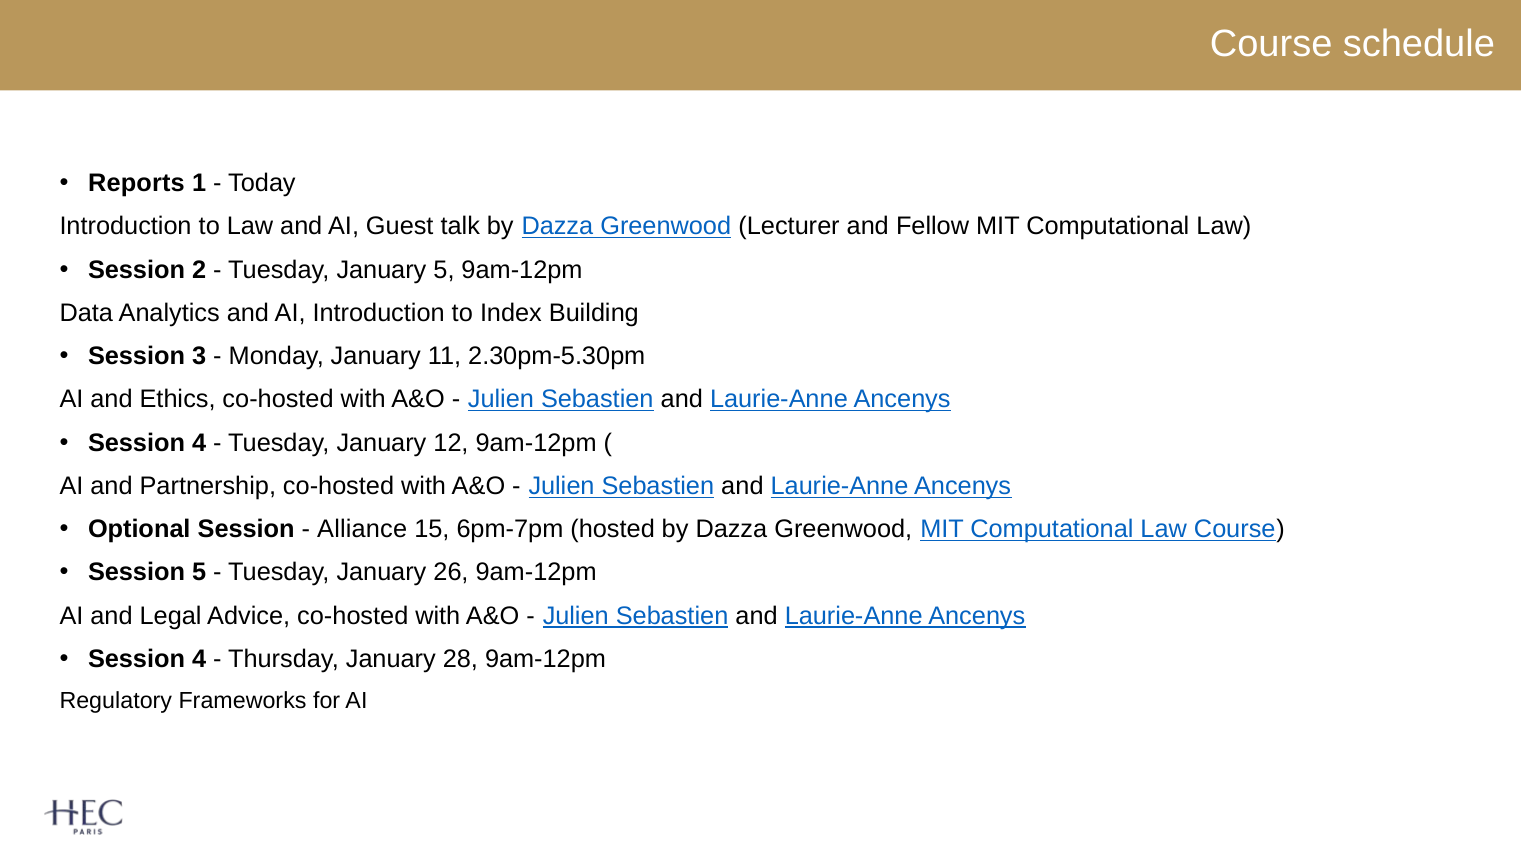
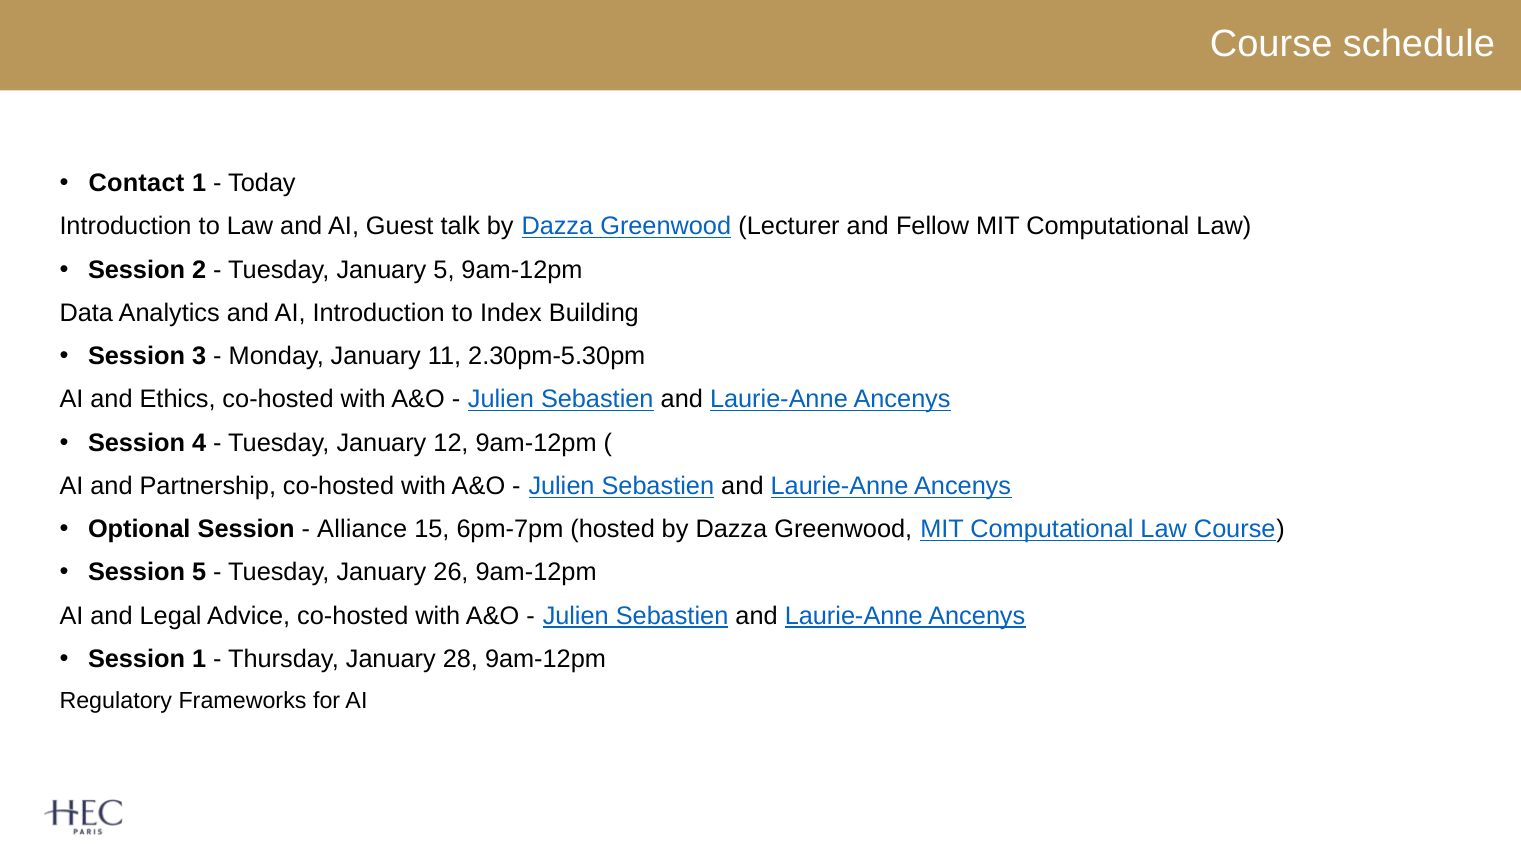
Reports: Reports -> Contact (136, 183)
4: 4 -> 1 (199, 659)
